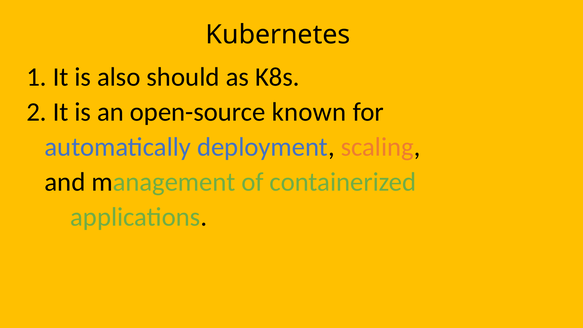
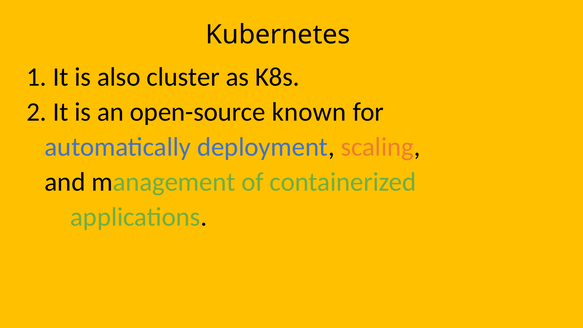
should: should -> cluster (183, 77)
